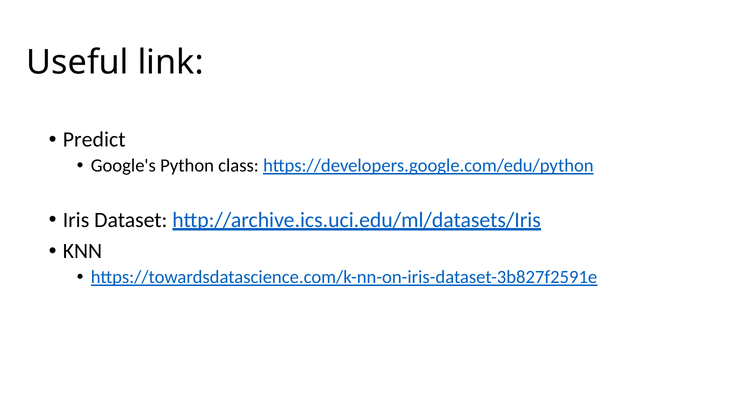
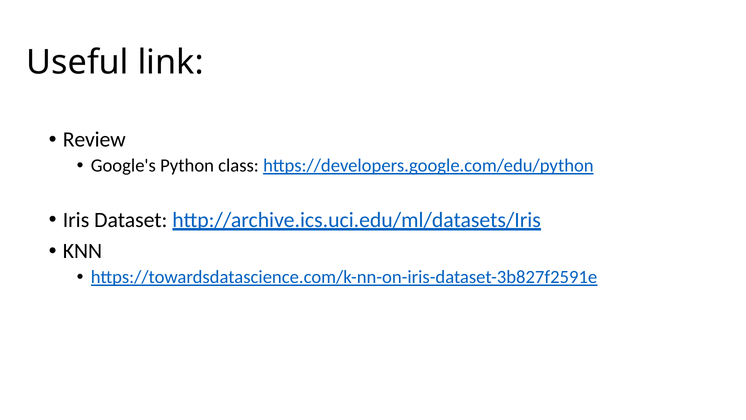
Predict: Predict -> Review (94, 140)
